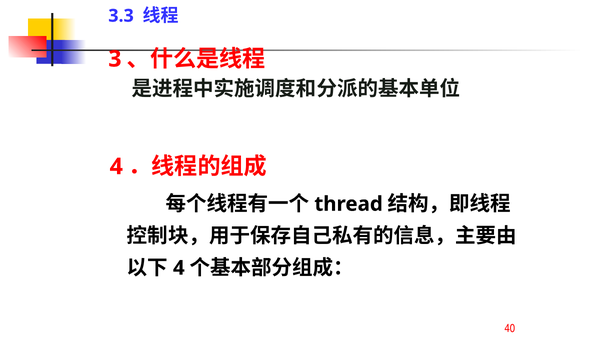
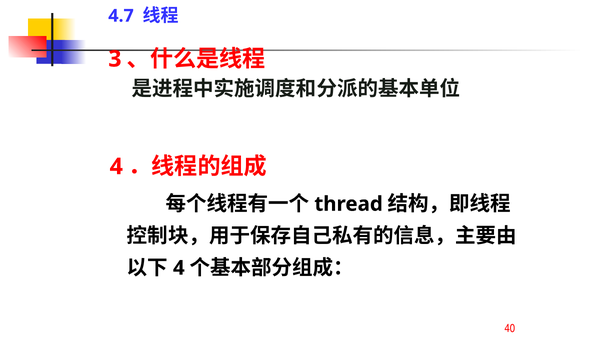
3.3: 3.3 -> 4.7 (121, 16)
